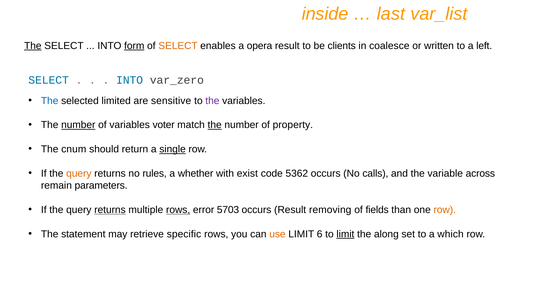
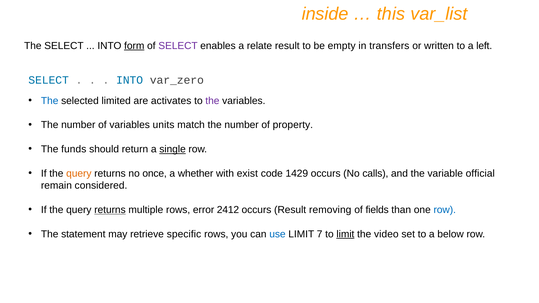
last: last -> this (391, 14)
The underline: present -> none (33, 46)
SELECT colour: orange -> purple (178, 46)
opera: opera -> relate (259, 46)
clients: clients -> empty (342, 46)
coalesce: coalesce -> transfers (389, 46)
sensitive: sensitive -> activates (171, 101)
number underline: present -> none (78, 125)
voter: voter -> units (164, 125)
the underline: present -> none (215, 125)
cnum: cnum -> funds (74, 149)
rules: rules -> once (155, 174)
5362: 5362 -> 1429 (297, 174)
across: across -> official (480, 174)
parameters: parameters -> considered (101, 186)
rows underline: present -> none (178, 210)
5703: 5703 -> 2412 (228, 210)
row colour: orange -> blue (445, 210)
use colour: orange -> blue (277, 234)
6: 6 -> 7 (320, 234)
along: along -> video (386, 234)
which: which -> below (451, 234)
